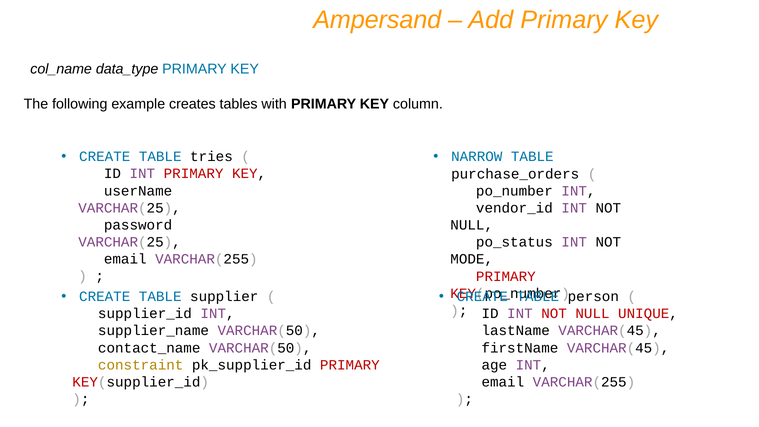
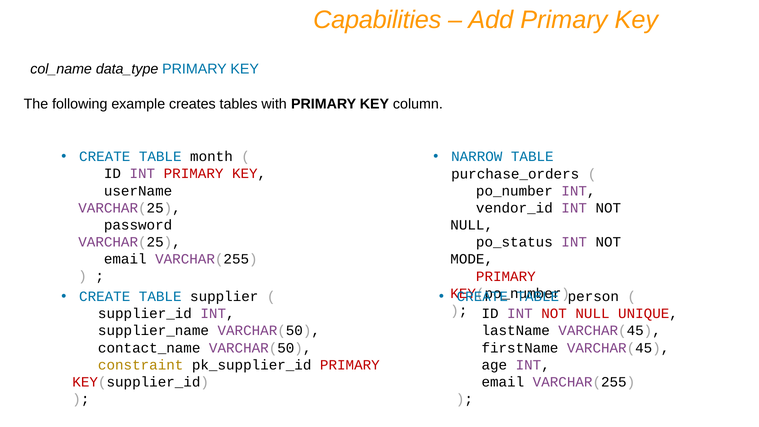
Ampersand: Ampersand -> Capabilities (377, 20)
tries: tries -> month (211, 157)
